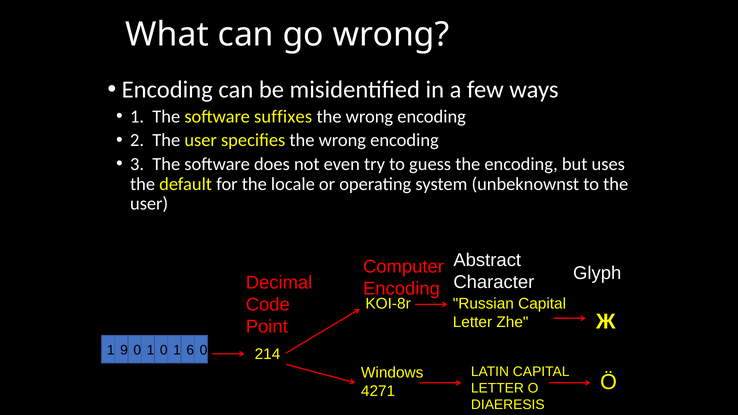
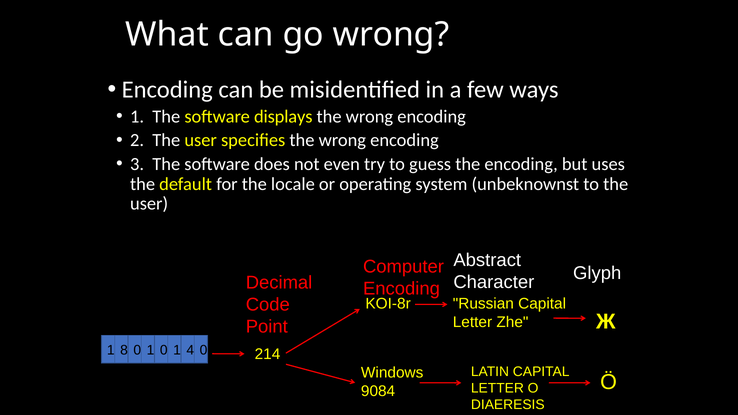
suffixes: suffixes -> displays (283, 117)
9: 9 -> 8 (124, 350)
6: 6 -> 4 (190, 350)
4271: 4271 -> 9084 (378, 391)
